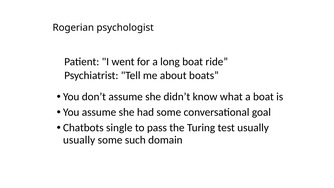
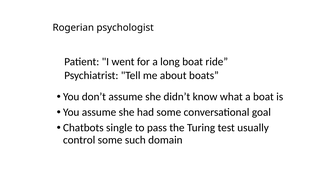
usually: usually -> control (79, 140)
